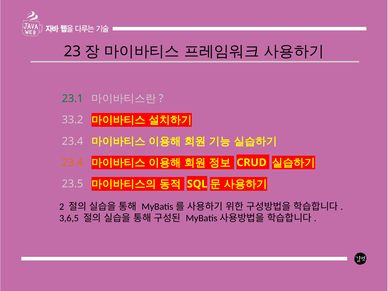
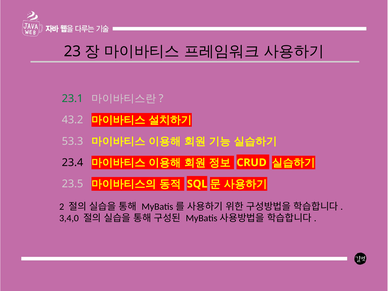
33.2: 33.2 -> 43.2 (72, 120)
23.4: 23.4 -> 53.3 (72, 141)
23.4 colour: orange -> black (72, 163)
3,6,5: 3,6,5 -> 3,4,0 (69, 218)
